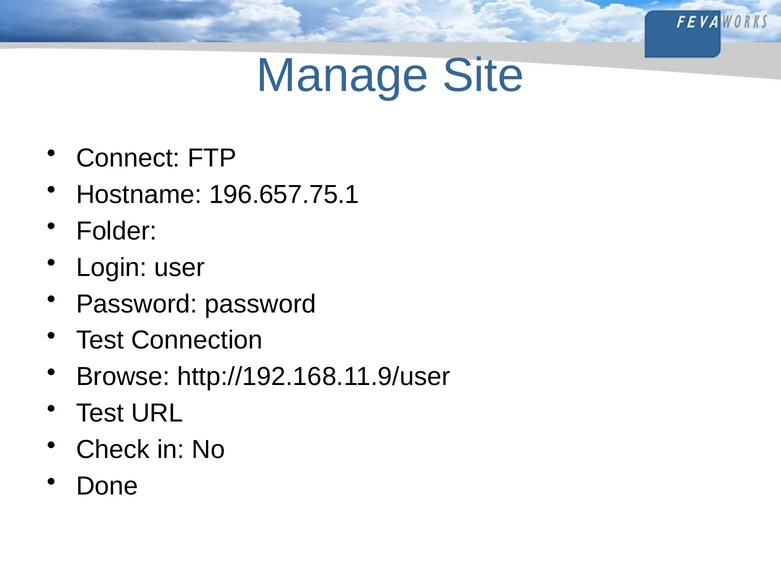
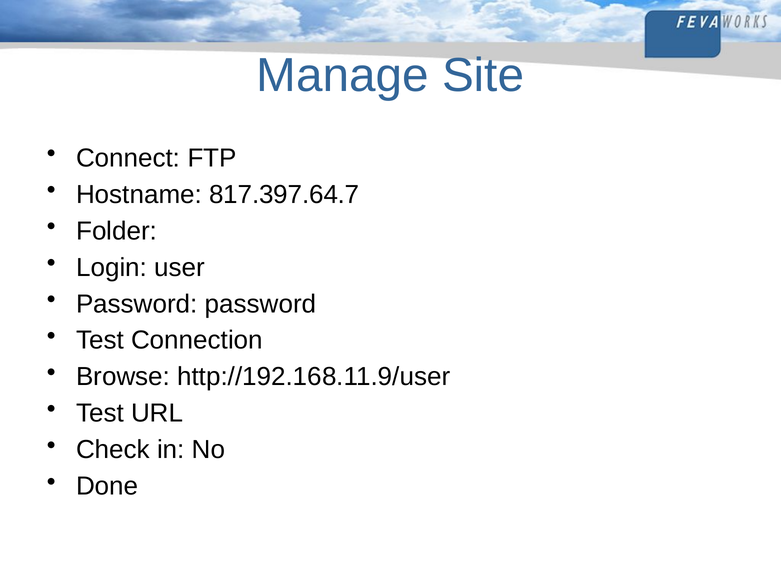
196.657.75.1: 196.657.75.1 -> 817.397.64.7 (284, 194)
